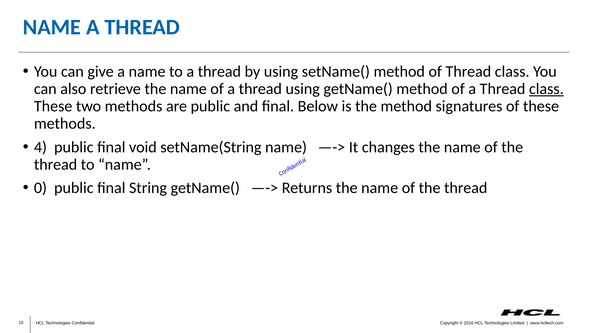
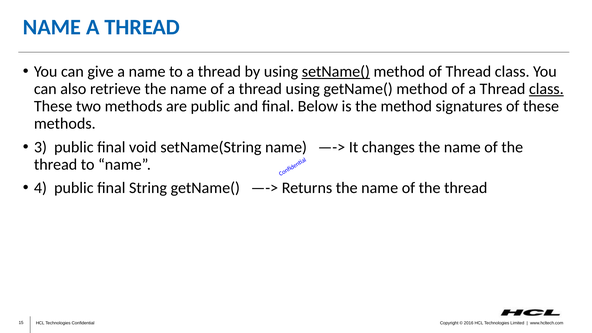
setName( underline: none -> present (336, 71)
4: 4 -> 3 (40, 147)
0: 0 -> 4 (40, 188)
